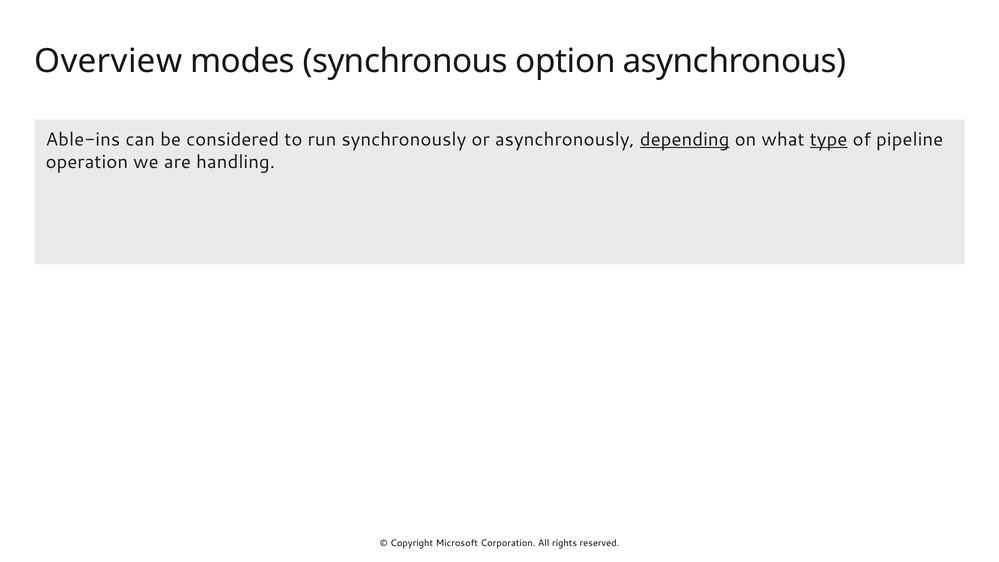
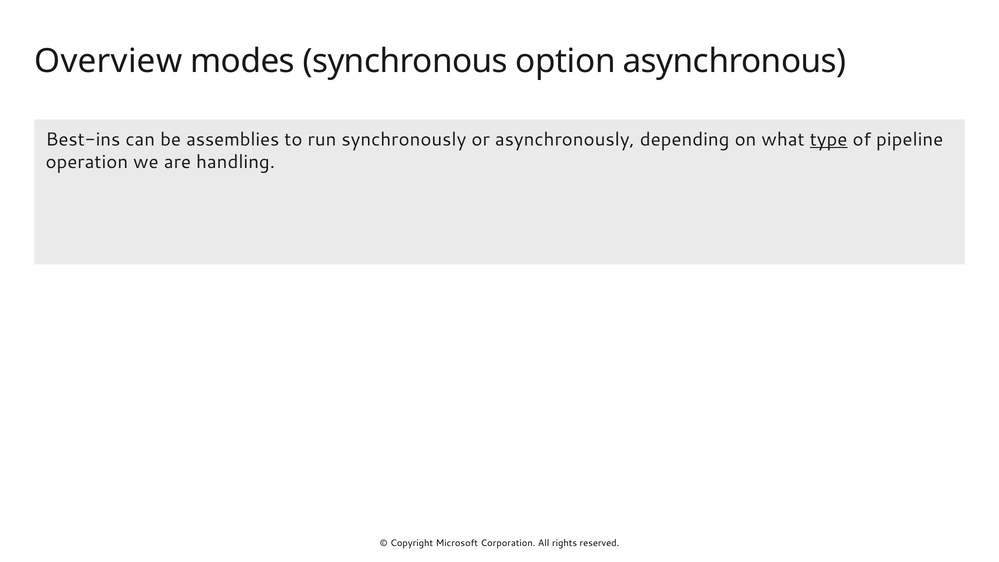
Able-ins: Able-ins -> Best-ins (83, 139)
considered: considered -> assemblies (233, 139)
depending underline: present -> none (685, 139)
